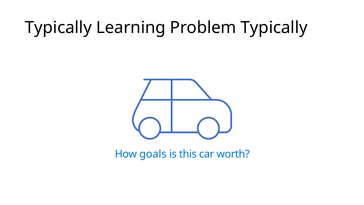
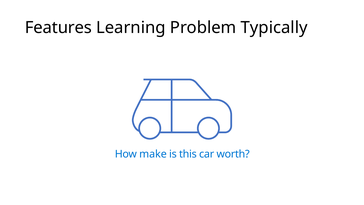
Typically: Typically -> Features (58, 28)
goals: goals -> make (153, 154)
